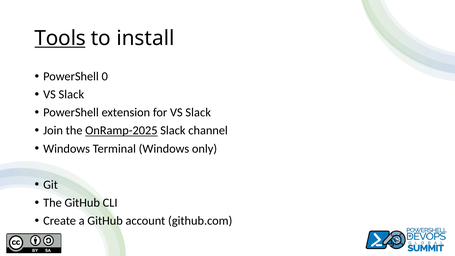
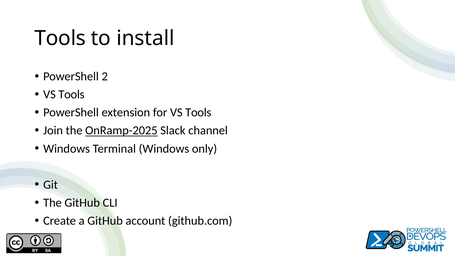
Tools underline: present -> none (60, 38)
0: 0 -> 2 (105, 76)
Slack: Slack -> Tools (71, 94)
for VS Slack: Slack -> Tools (198, 112)
